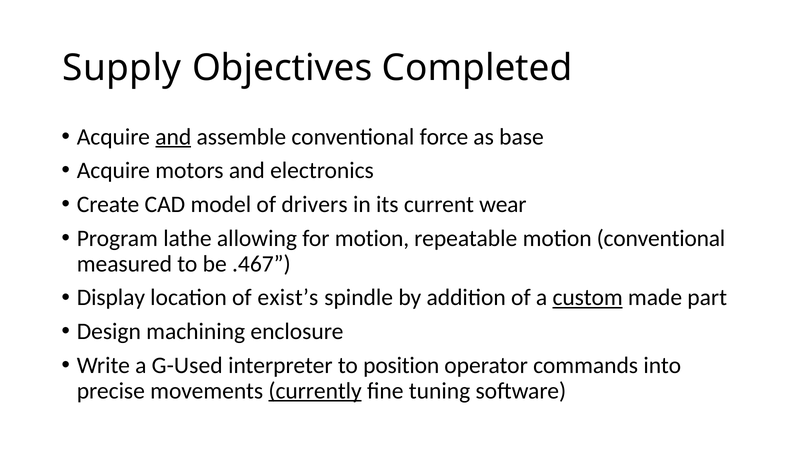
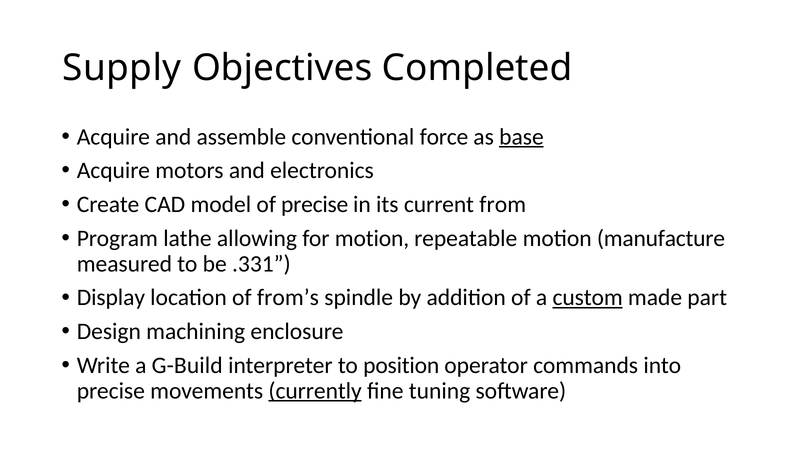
and underline: present -> none (173, 137)
base underline: none -> present (521, 137)
of drivers: drivers -> precise (315, 204)
wear: wear -> from (503, 204)
motion conventional: conventional -> manufacture (661, 238)
.467: .467 -> .331 (261, 263)
exist’s: exist’s -> from’s (288, 297)
G-Used: G-Used -> G-Build (187, 365)
